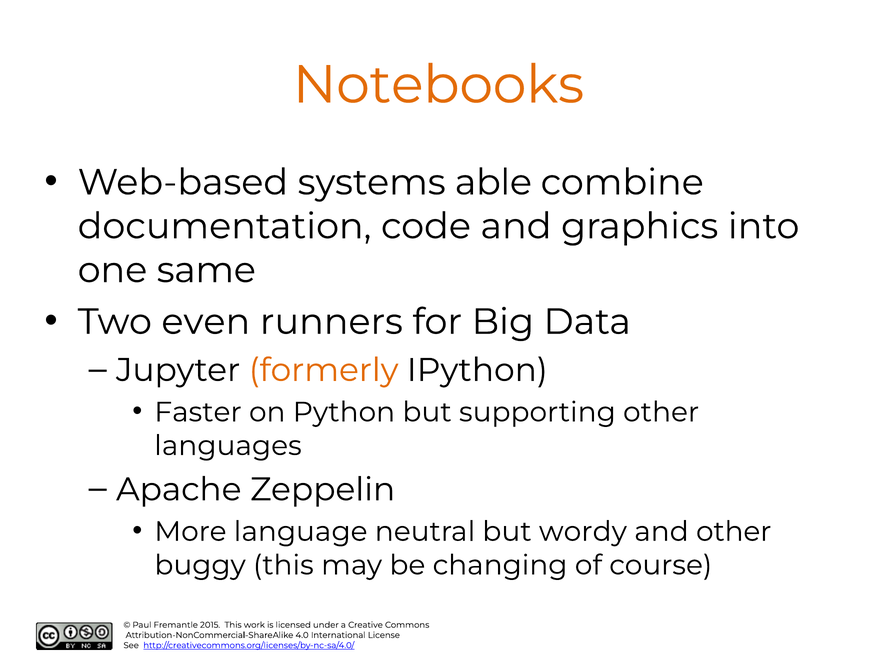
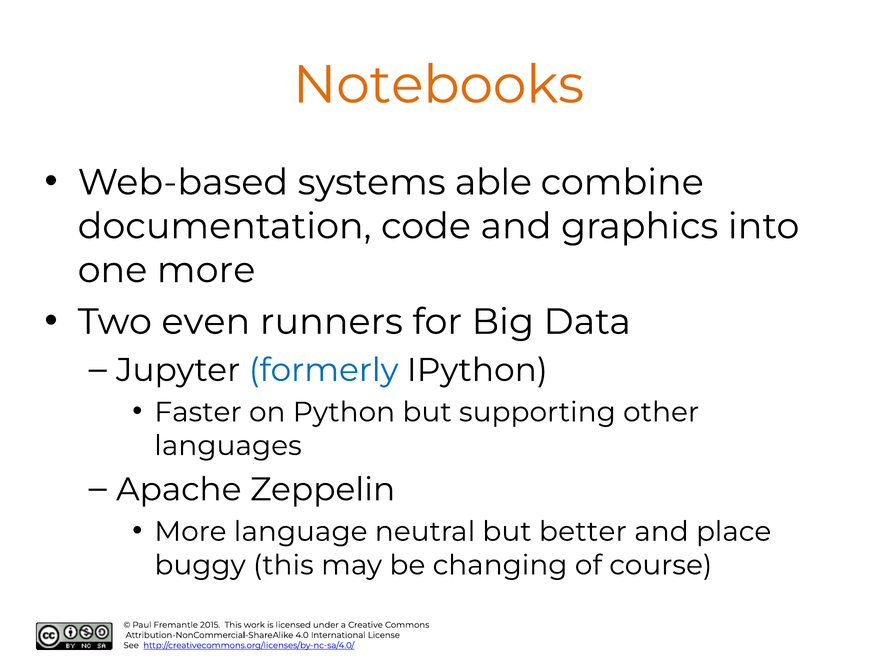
one same: same -> more (206, 270)
formerly colour: orange -> blue (324, 370)
wordy: wordy -> better (583, 531)
and other: other -> place (734, 531)
